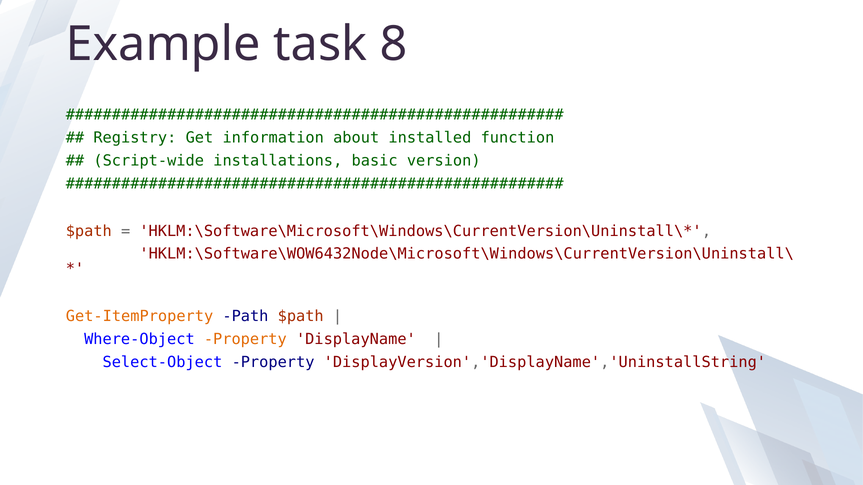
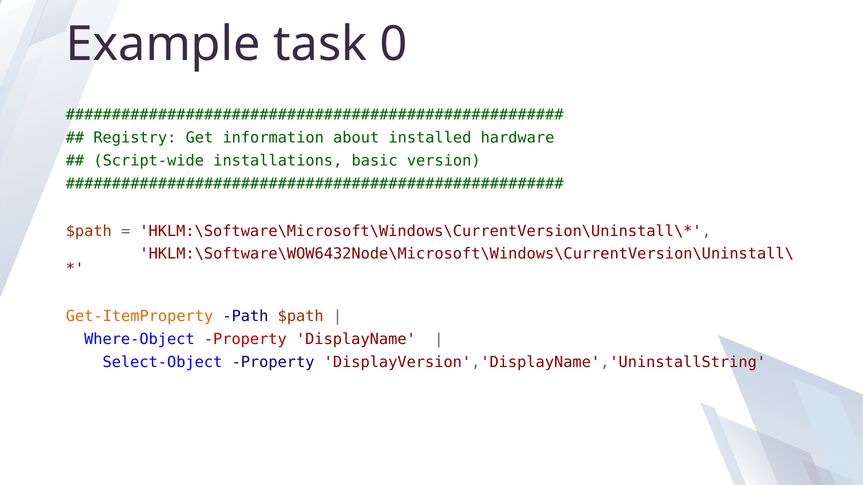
8: 8 -> 0 (394, 45)
function: function -> hardware (517, 138)
Property colour: orange -> red (245, 339)
